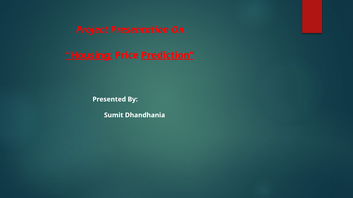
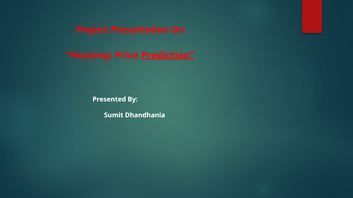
Housing underline: present -> none (89, 55)
